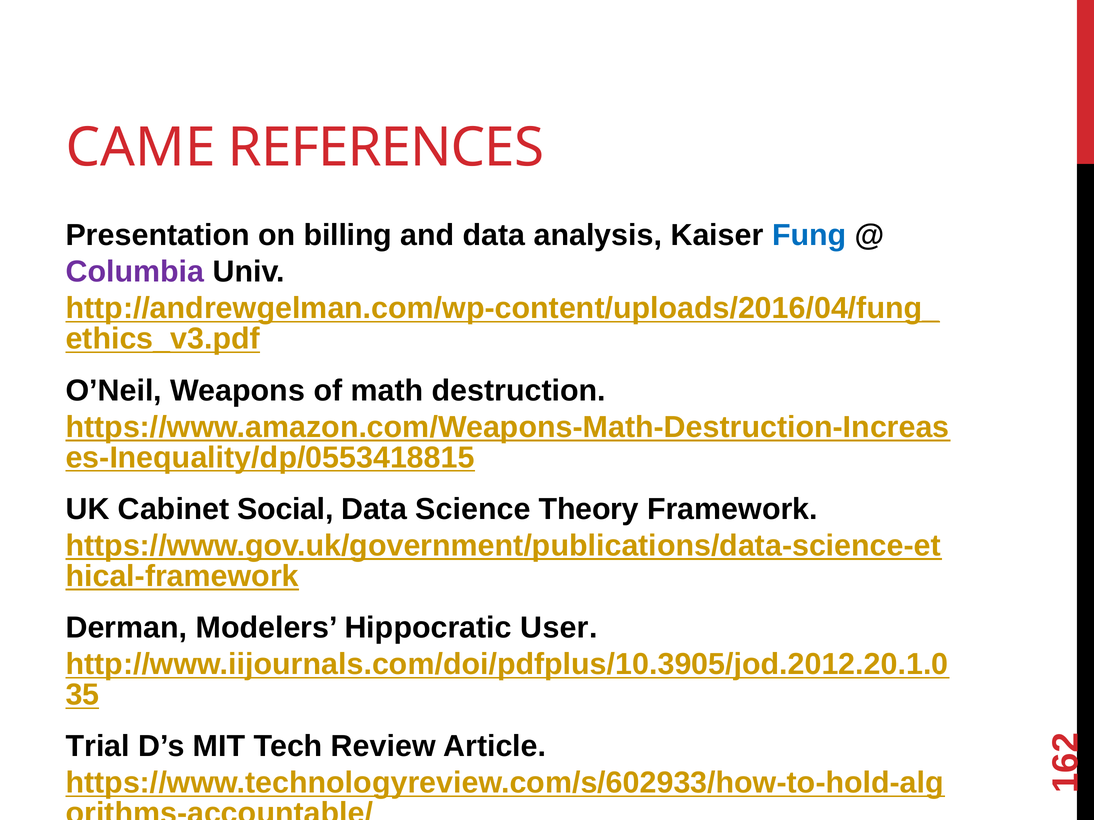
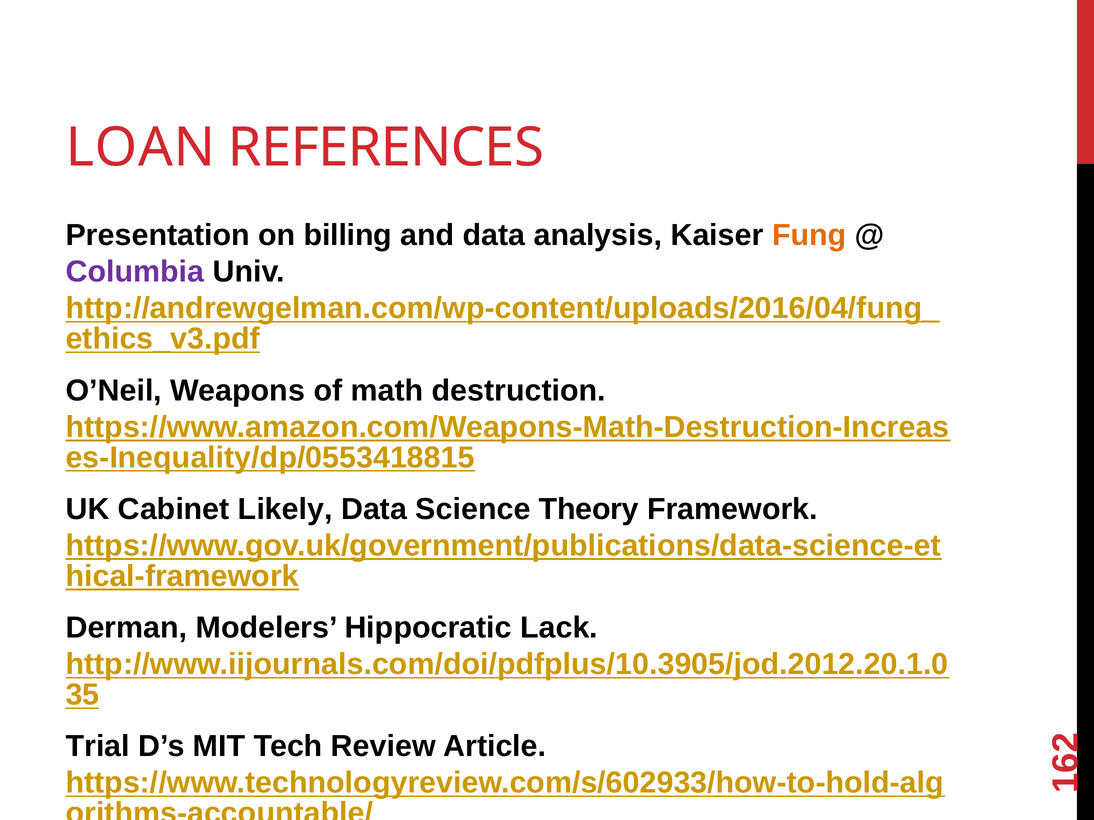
CAME: CAME -> LOAN (140, 148)
Fung colour: blue -> orange (809, 236)
Social: Social -> Likely (285, 509)
User: User -> Lack (559, 628)
